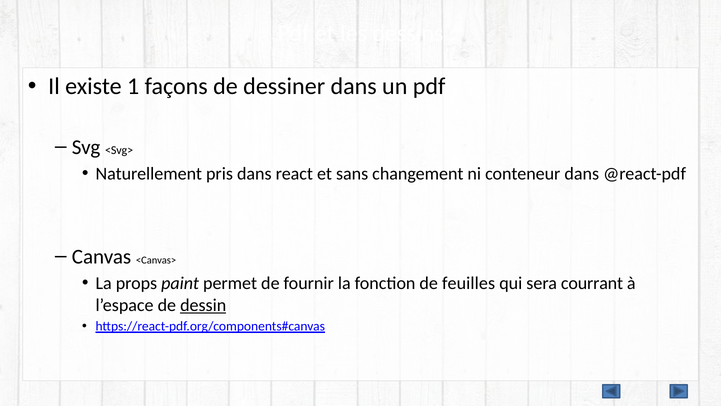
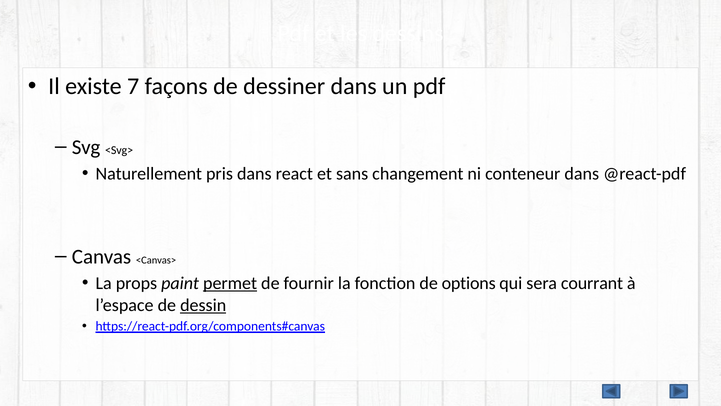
1: 1 -> 7 (133, 86)
permet underline: none -> present (230, 283)
feuilles: feuilles -> options (469, 283)
